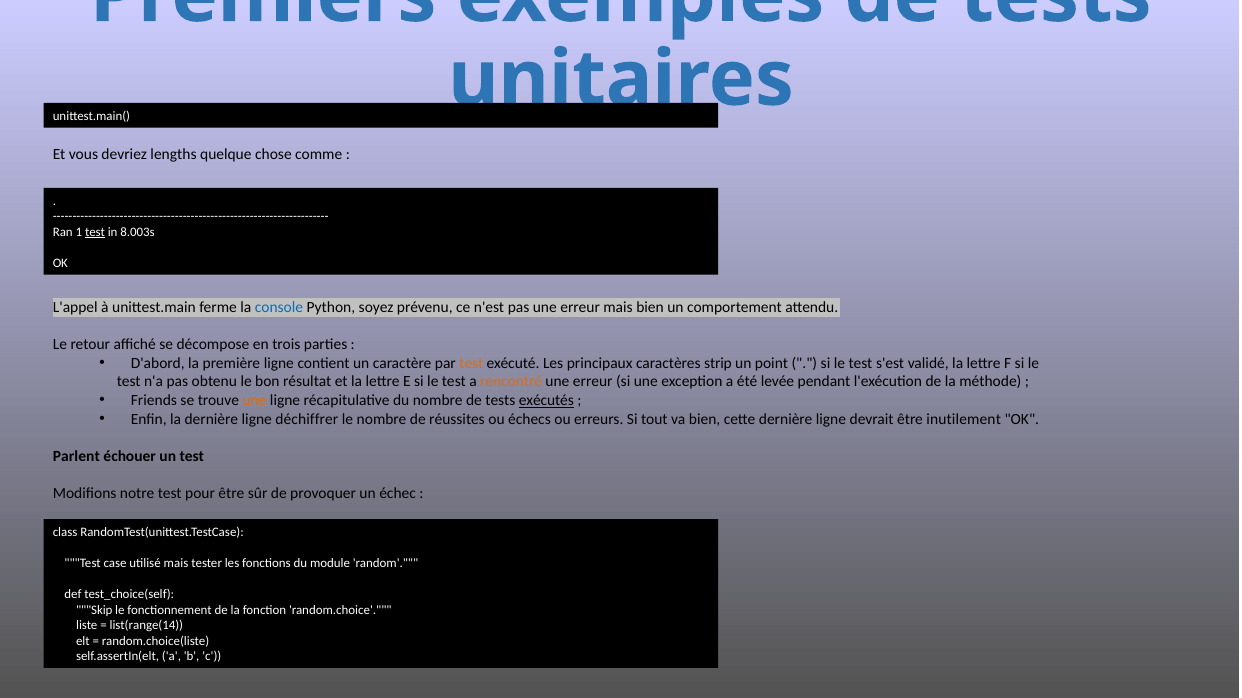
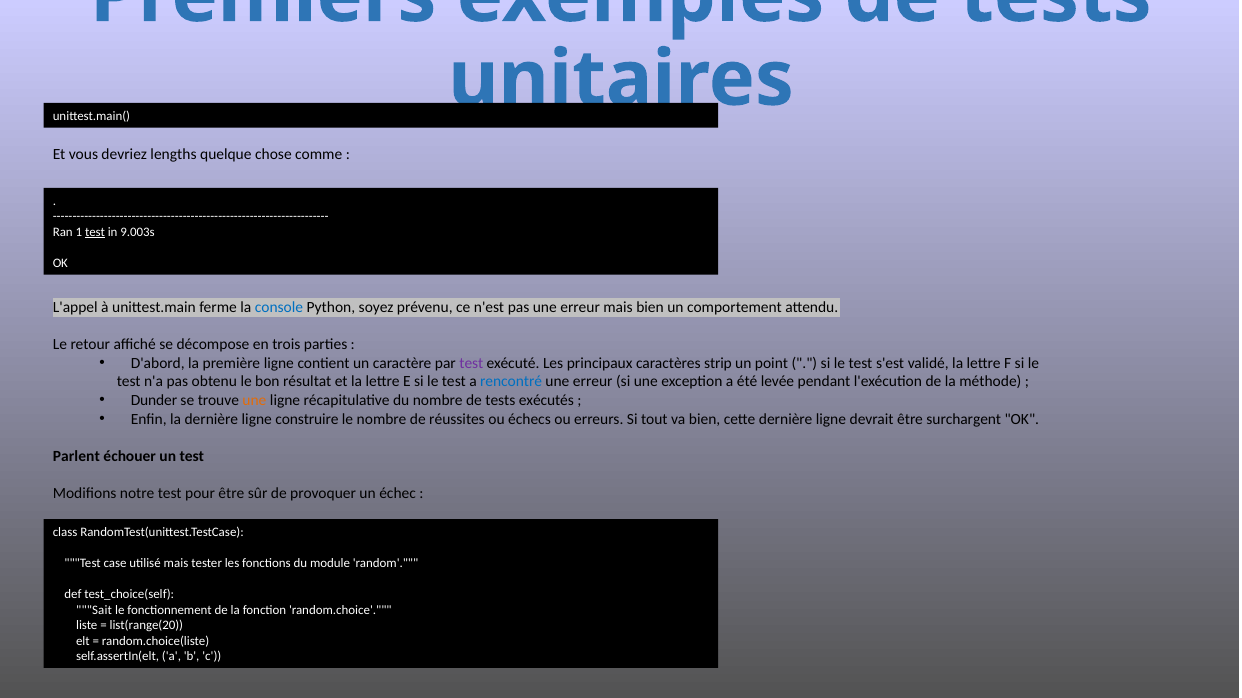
8.003s: 8.003s -> 9.003s (138, 232)
test colour: orange -> purple (471, 364)
rencontré colour: orange -> blue (511, 382)
Friends: Friends -> Dunder (154, 401)
exécutés underline: present -> none (546, 401)
déchiffrer: déchiffrer -> construire (307, 419)
inutilement: inutilement -> surchargent (964, 419)
Skip: Skip -> Sait (94, 611)
list(range(14: list(range(14 -> list(range(20 (146, 626)
